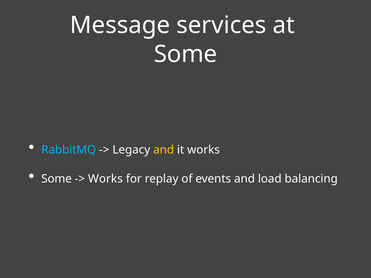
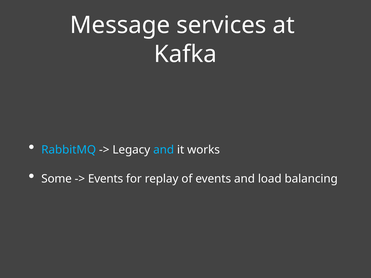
Some: Some -> Kafka (185, 54)
and colour: yellow -> light blue (164, 150)
Works: Works -> Events (106, 179)
